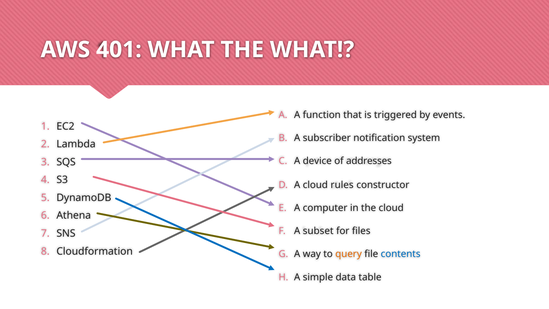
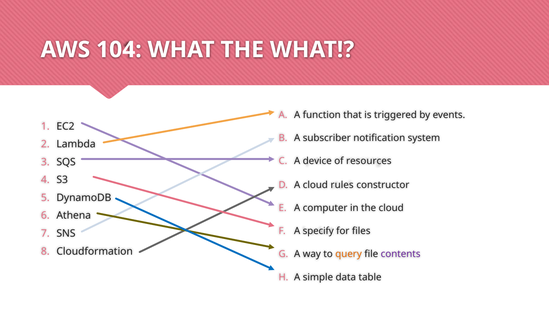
401: 401 -> 104 (119, 50)
addresses: addresses -> resources (369, 161)
subset: subset -> specify (318, 231)
contents colour: blue -> purple (401, 254)
